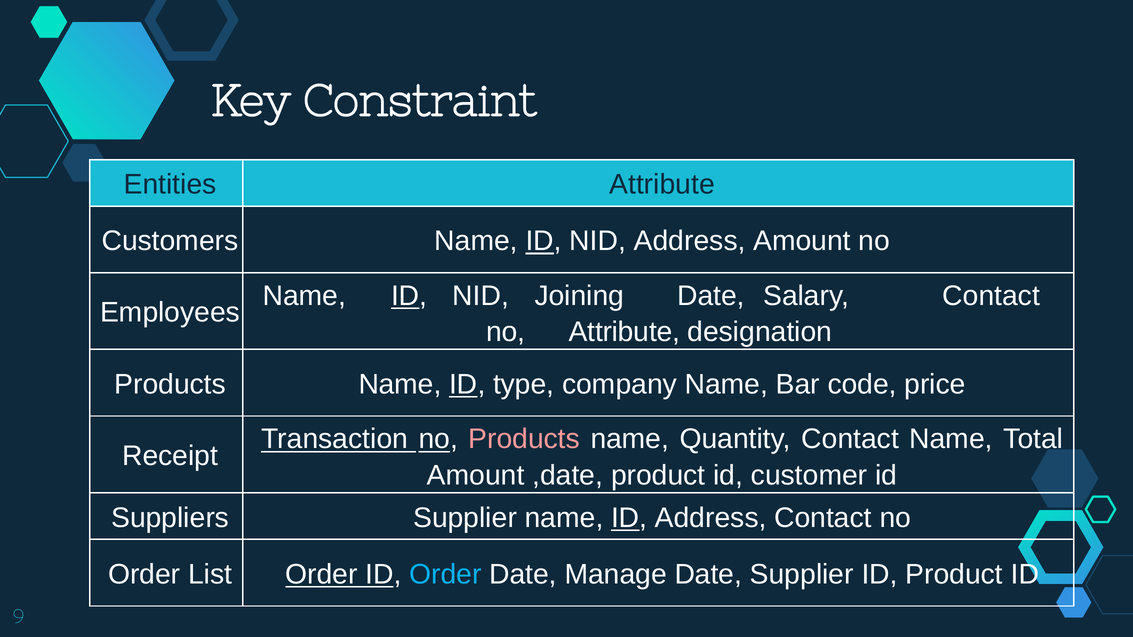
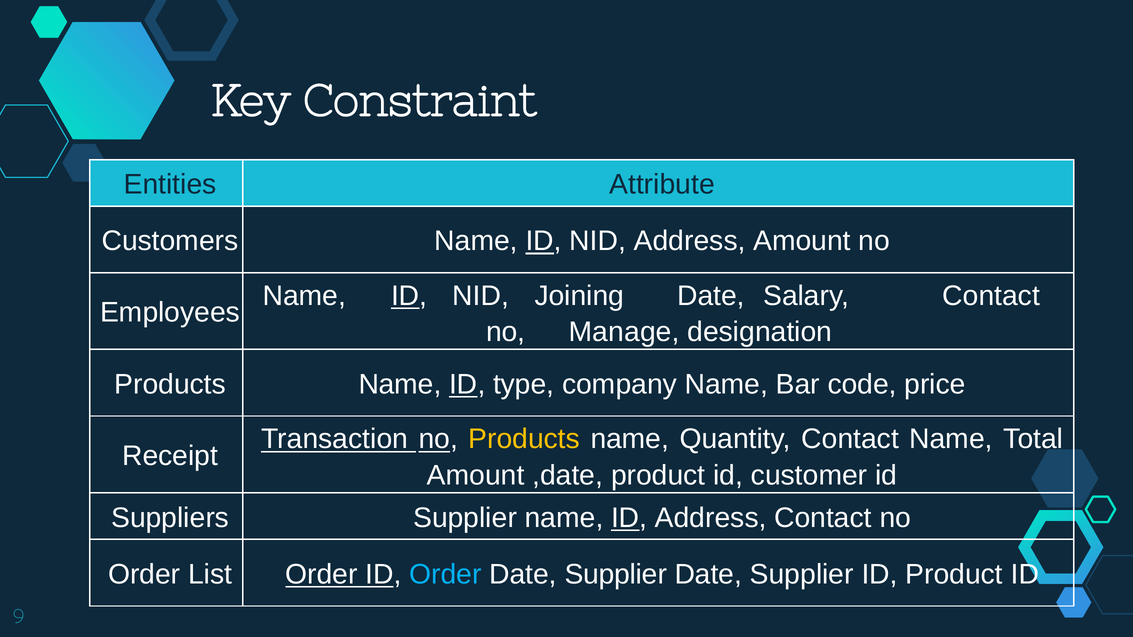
no Attribute: Attribute -> Manage (624, 332)
Products colour: pink -> yellow (524, 439)
Manage: Manage -> Supplier (616, 575)
